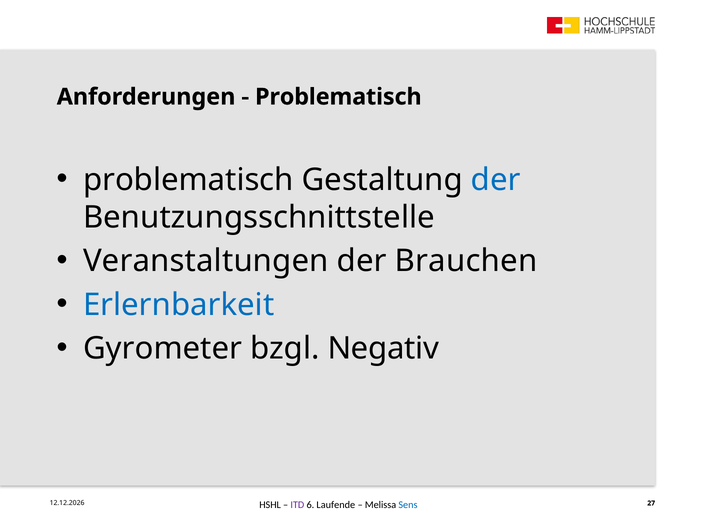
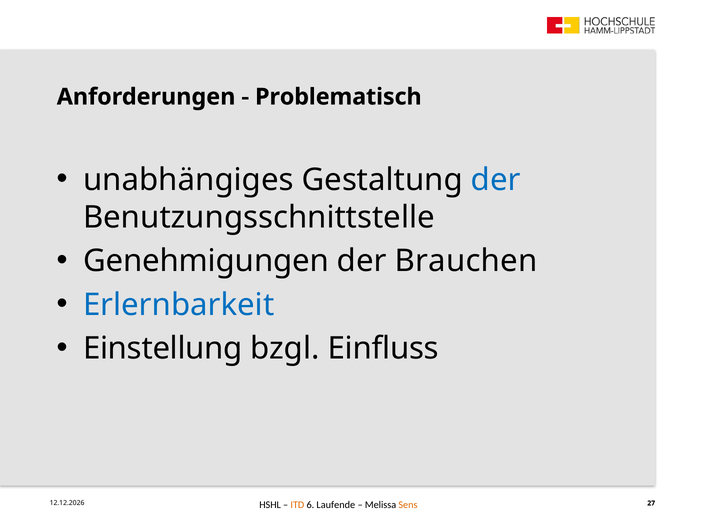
problematisch: problematisch -> unabhängiges (188, 180)
Veranstaltungen: Veranstaltungen -> Genehmigungen (206, 261)
Gyrometer: Gyrometer -> Einstellung (163, 348)
Negativ: Negativ -> Einfluss (383, 348)
ITD colour: purple -> orange (297, 504)
Sens colour: blue -> orange (408, 504)
